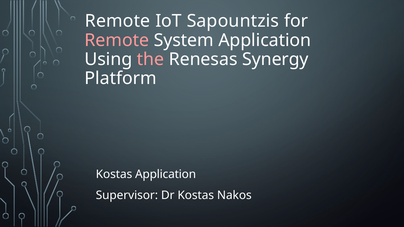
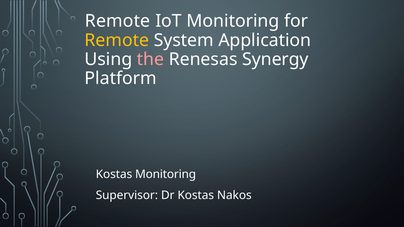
IoT Sapountzis: Sapountzis -> Monitoring (233, 21)
Remote colour: pink -> yellow (117, 40)
Kostas Application: Application -> Monitoring (166, 174)
